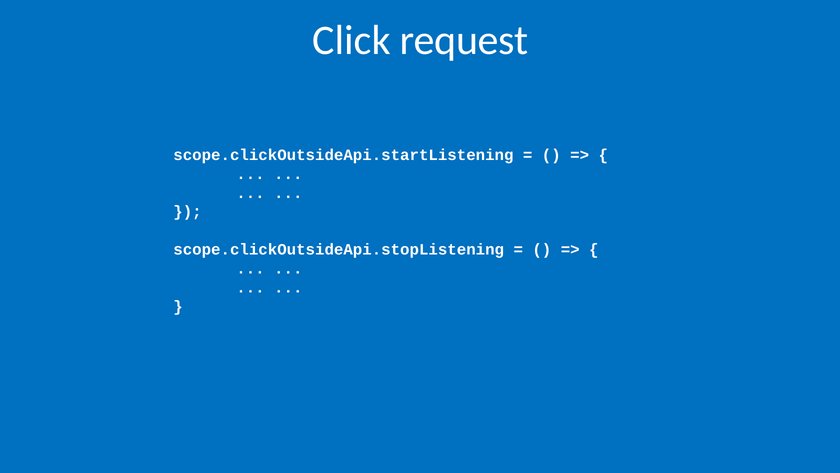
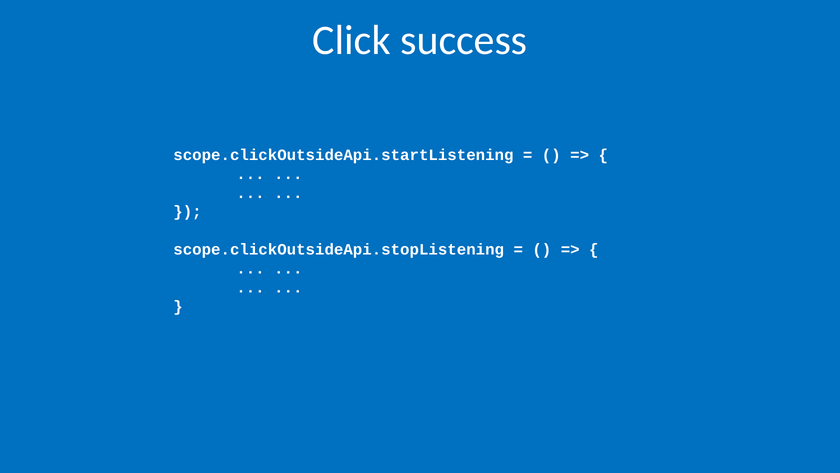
request: request -> success (464, 40)
